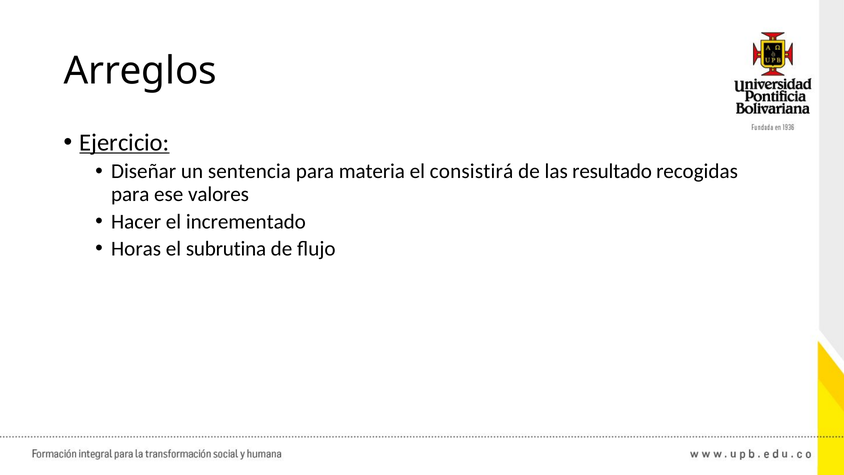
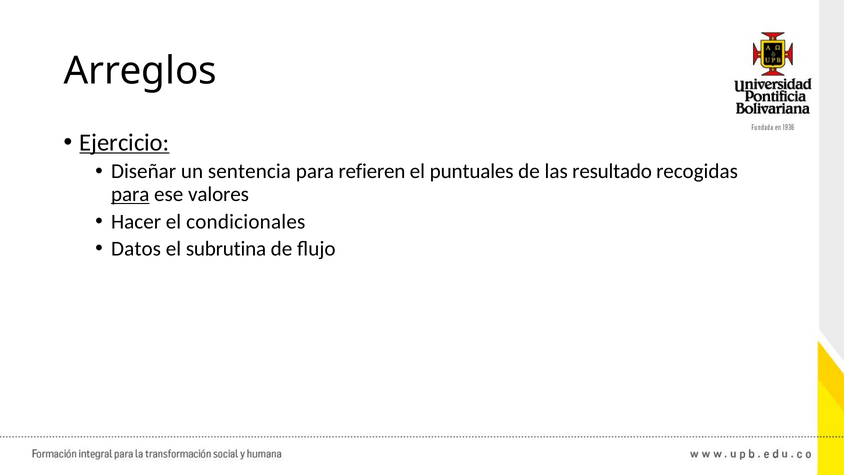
materia: materia -> refieren (372, 171)
consistirá: consistirá -> puntuales (472, 171)
para underline: none -> present (130, 194)
incrementado: incrementado -> condicionales (246, 221)
Horas: Horas -> Datos (136, 249)
